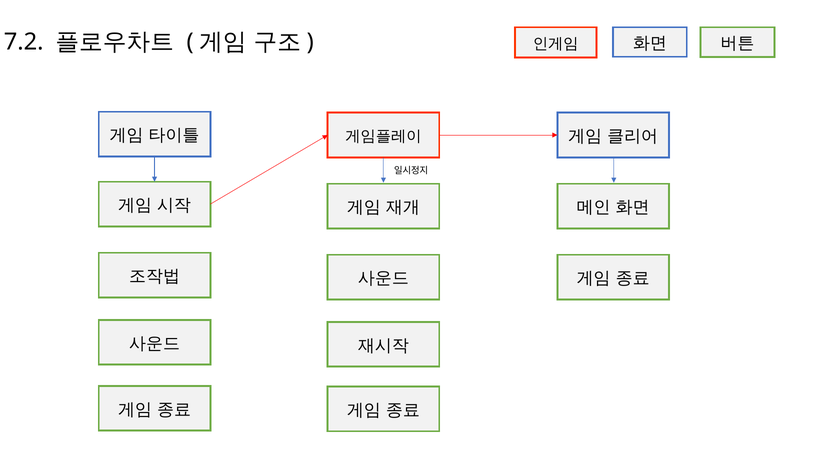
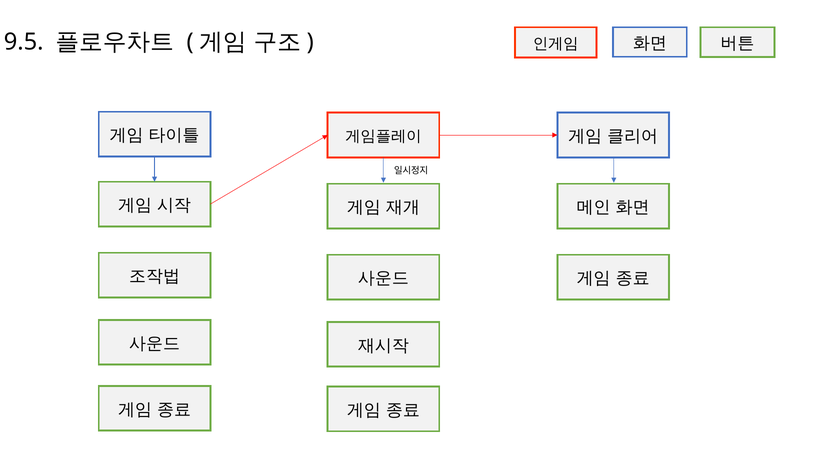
7.2: 7.2 -> 9.5 (24, 42)
